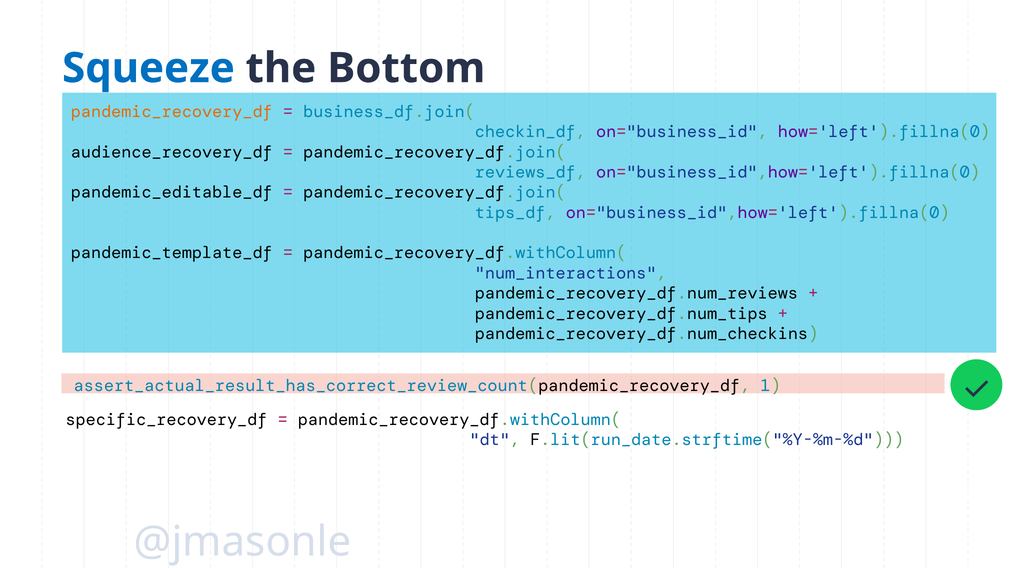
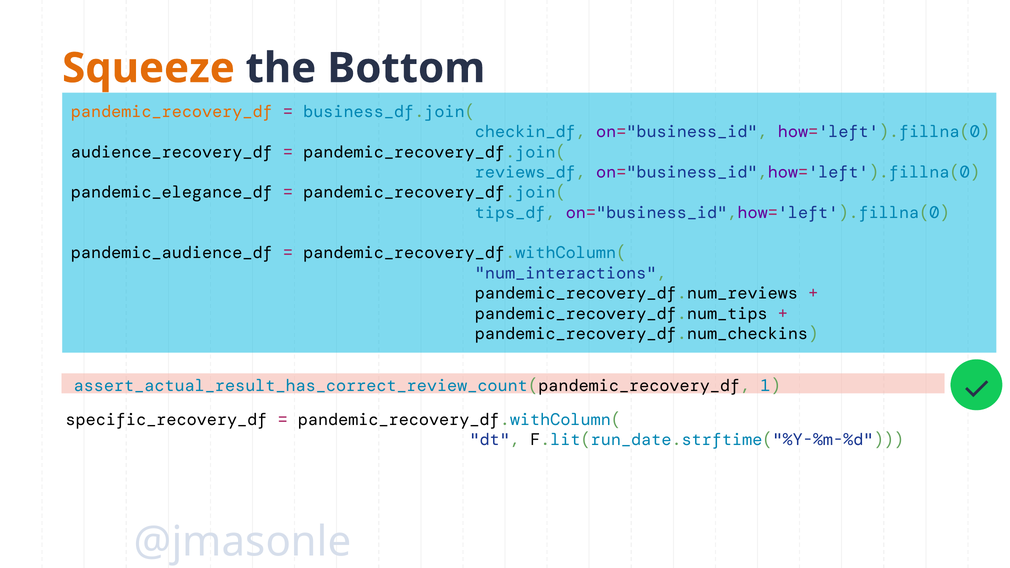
Squeeze colour: blue -> orange (148, 68)
pandemic_editable_df: pandemic_editable_df -> pandemic_elegance_df (172, 192)
pandemic_template_df: pandemic_template_df -> pandemic_audience_df (172, 253)
